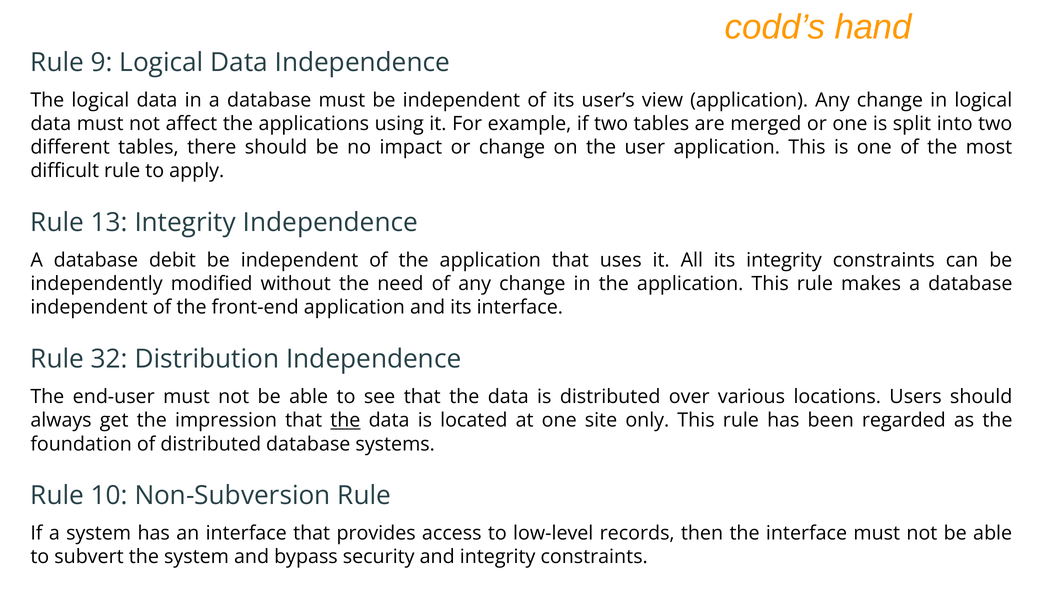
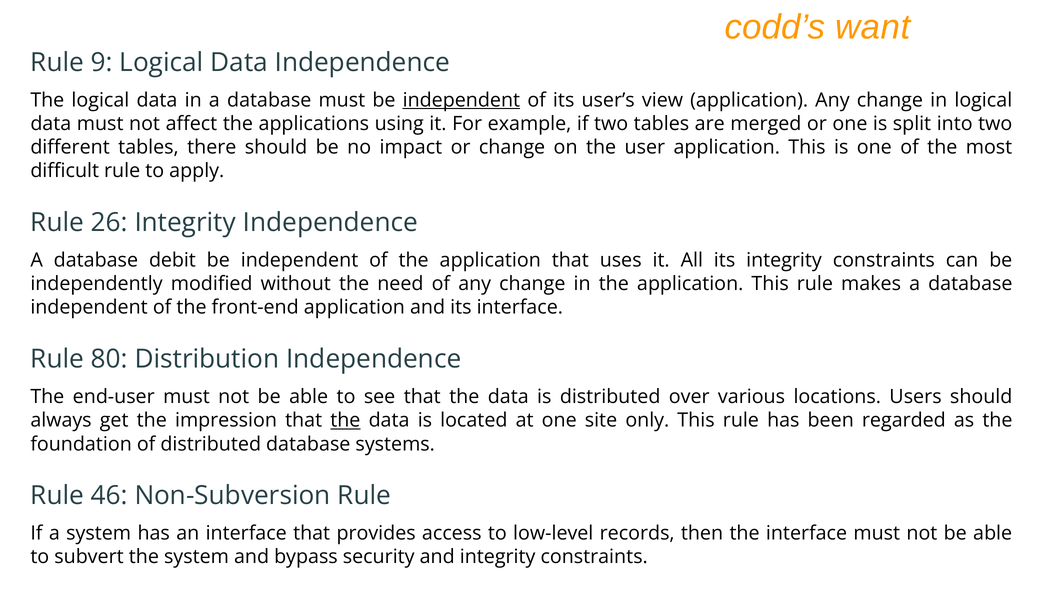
hand: hand -> want (873, 27)
independent underline: none -> present (461, 100)
13: 13 -> 26 (109, 222)
32: 32 -> 80 (109, 359)
10: 10 -> 46 (109, 495)
